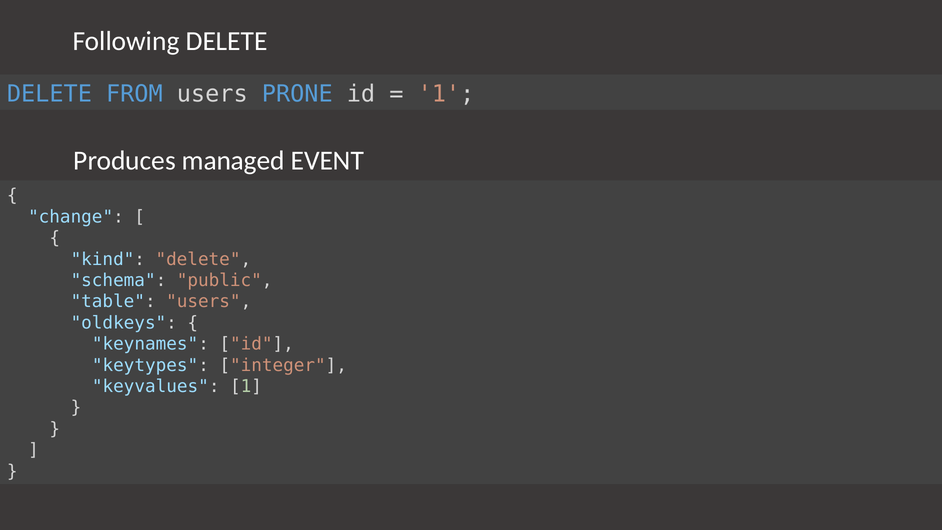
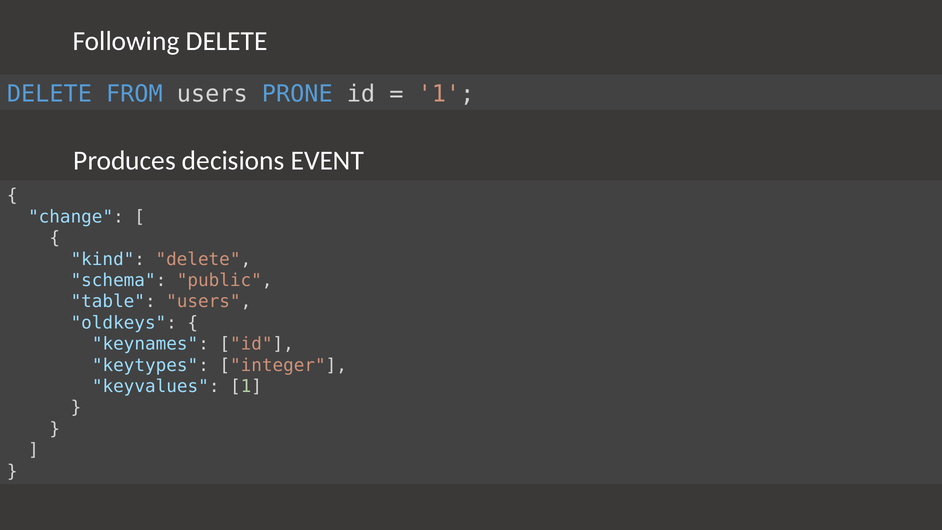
managed: managed -> decisions (233, 161)
